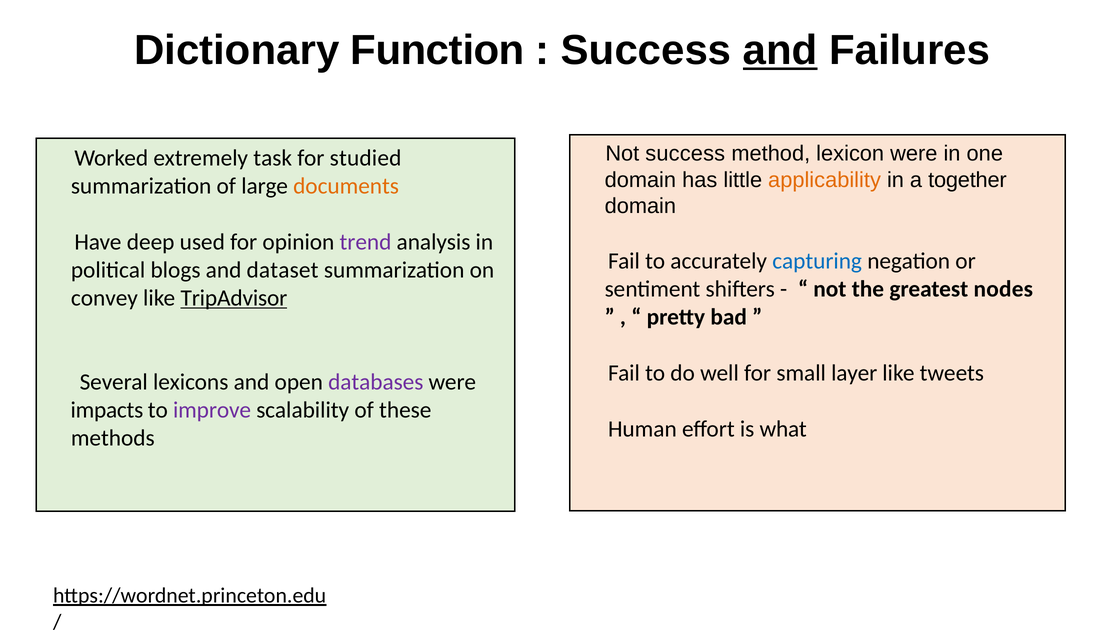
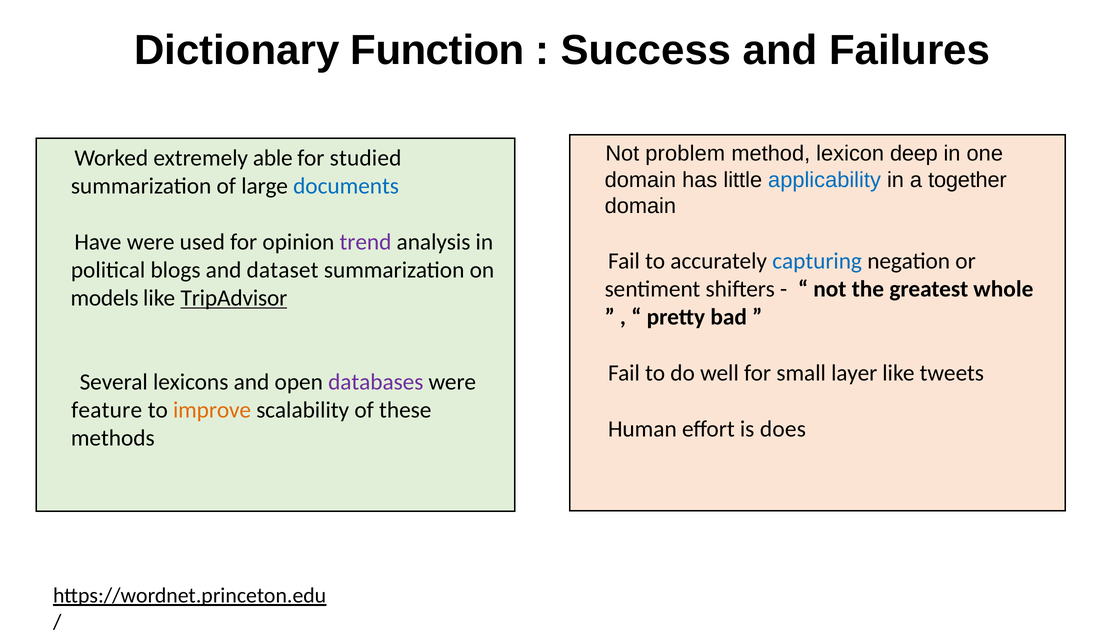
and underline: present -> none (780, 50)
success: success -> problem (685, 154)
lexicon were: were -> deep (914, 154)
task: task -> able (273, 158)
applicability colour: orange -> blue (825, 180)
documents colour: orange -> blue (346, 186)
deep: deep -> were (151, 242)
nodes: nodes -> whole (1003, 289)
convey: convey -> models (105, 298)
impacts: impacts -> feature (107, 410)
improve colour: purple -> orange (212, 410)
what: what -> does (783, 429)
